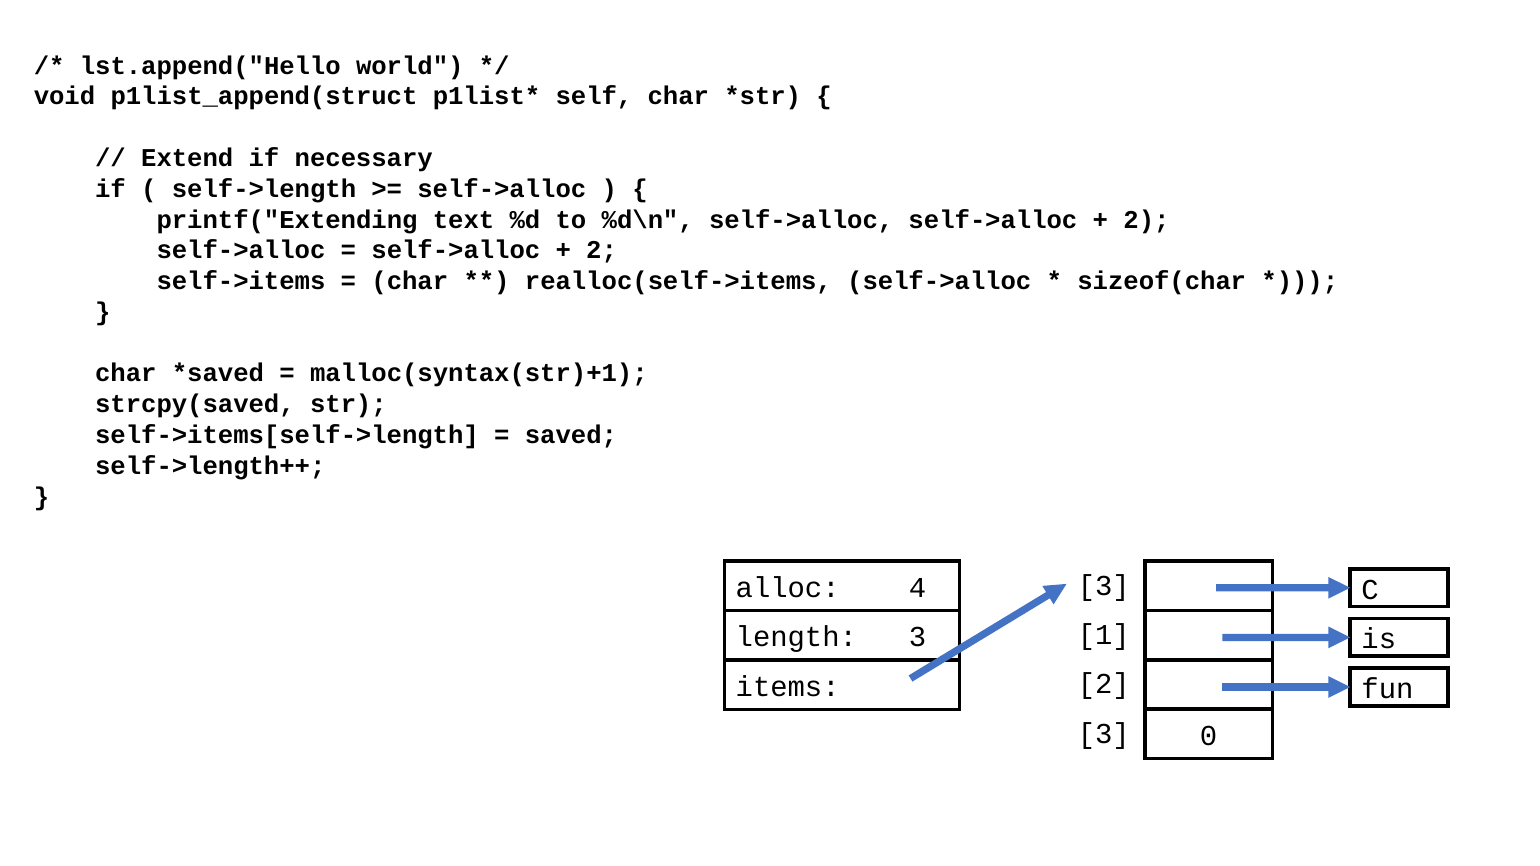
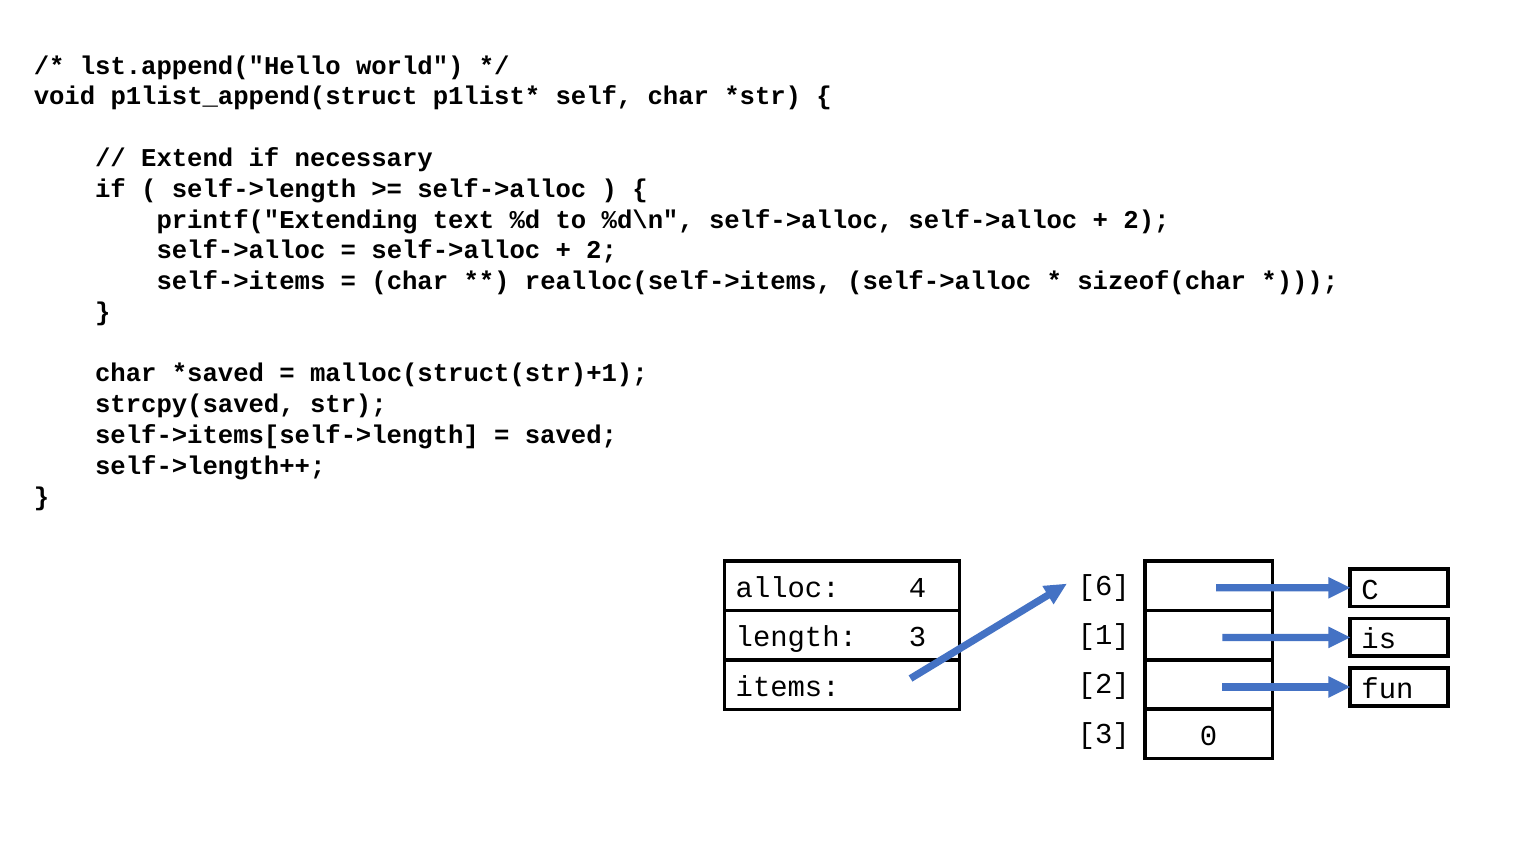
malloc(syntax(str)+1: malloc(syntax(str)+1 -> malloc(struct(str)+1 (479, 374)
3: 3 -> 6 (1104, 586)
